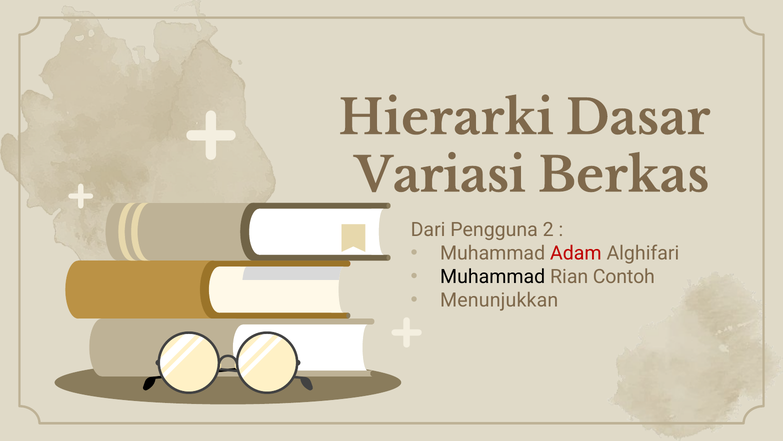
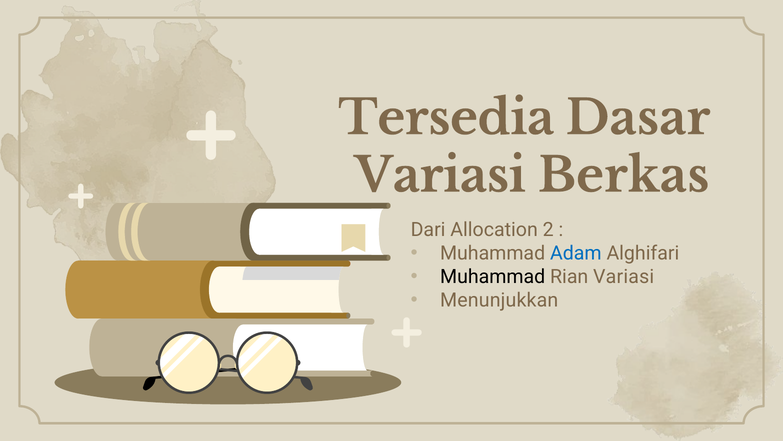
Hierarki: Hierarki -> Tersedia (446, 118)
Pengguna: Pengguna -> Allocation (494, 229)
Adam colour: red -> blue (576, 253)
Rian Contoh: Contoh -> Variasi (624, 276)
